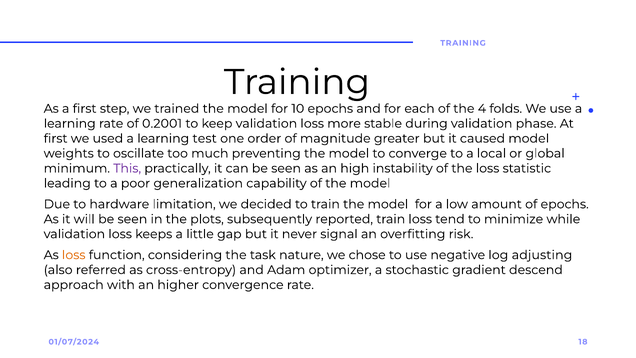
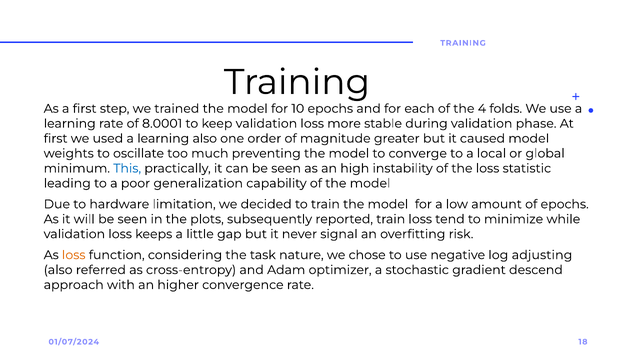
0.2001: 0.2001 -> 8.0001 (162, 123)
learning test: test -> also (205, 138)
This colour: purple -> blue (127, 168)
